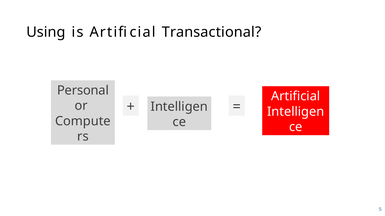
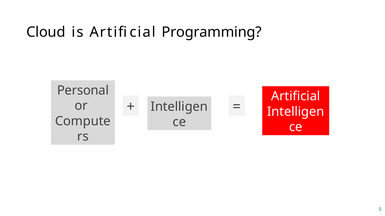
Using: Using -> Cloud (46, 32)
Transactional: Transactional -> Programming (212, 32)
